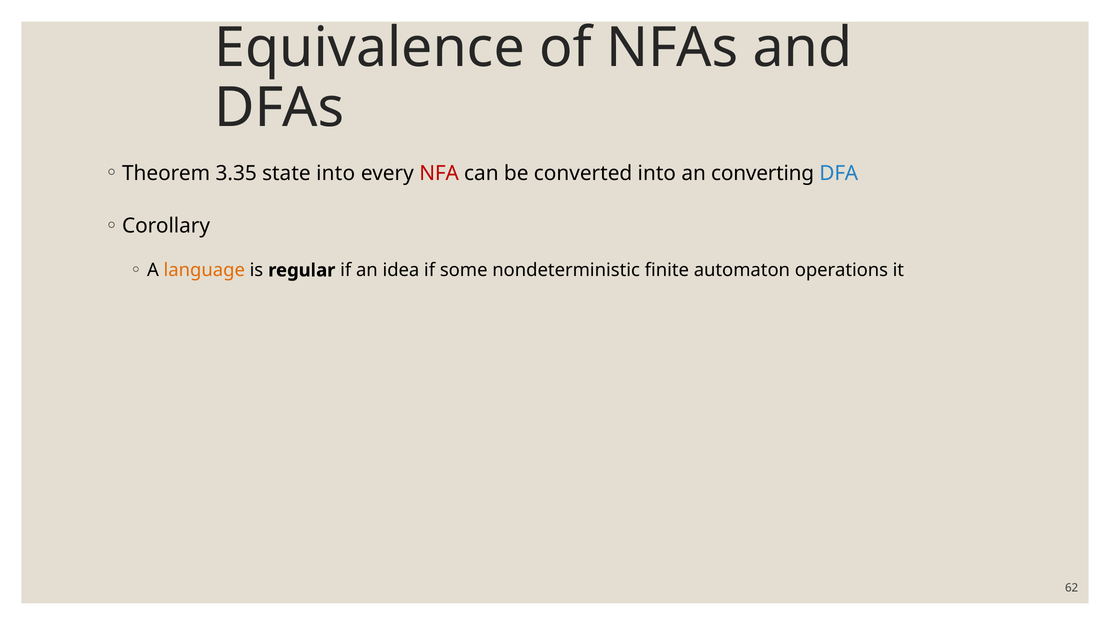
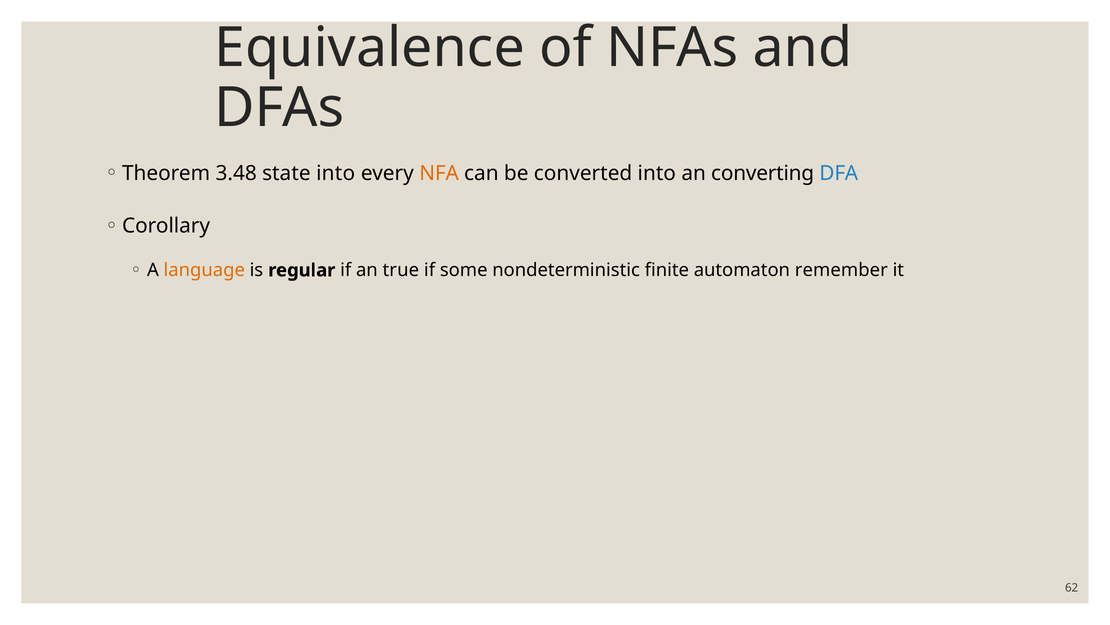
3.35: 3.35 -> 3.48 (236, 173)
NFA colour: red -> orange (439, 173)
idea: idea -> true (401, 270)
operations: operations -> remember (841, 270)
